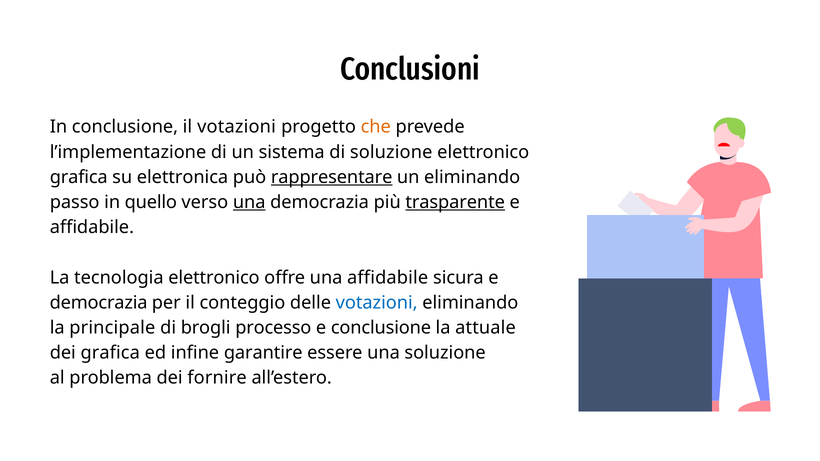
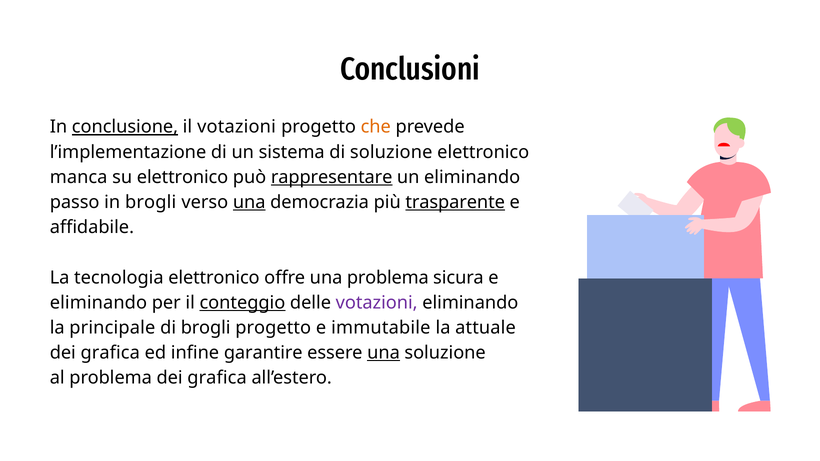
conclusione underline: none -> present (125, 127)
grafica: grafica -> manca (79, 177)
su elettronica: elettronica -> elettronico (183, 177)
in quello: quello -> brogli (151, 202)
una affidabile: affidabile -> problema (388, 278)
democrazia: democrazia -> eliminando (98, 303)
conteggio underline: none -> present (242, 303)
votazioni colour: blue -> purple (377, 303)
brogli processo: processo -> progetto (273, 328)
e conclusione: conclusione -> immutabile (381, 328)
una underline: none -> present (384, 353)
problema dei fornire: fornire -> grafica (217, 378)
